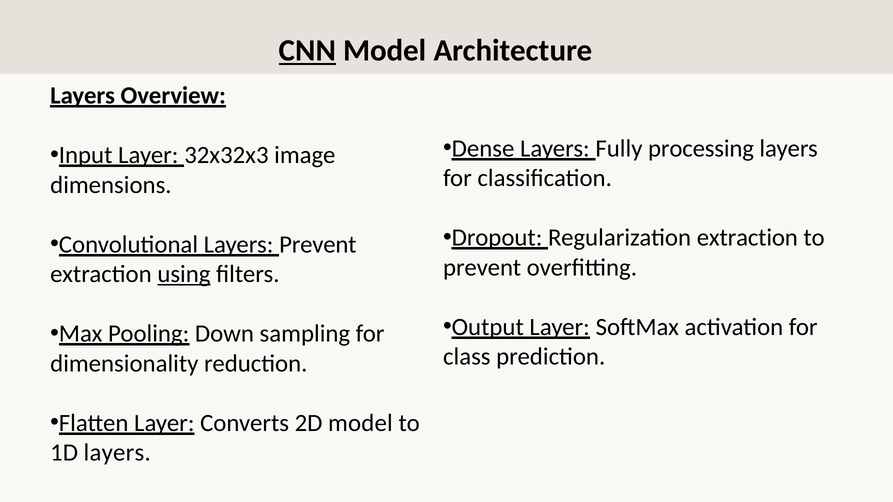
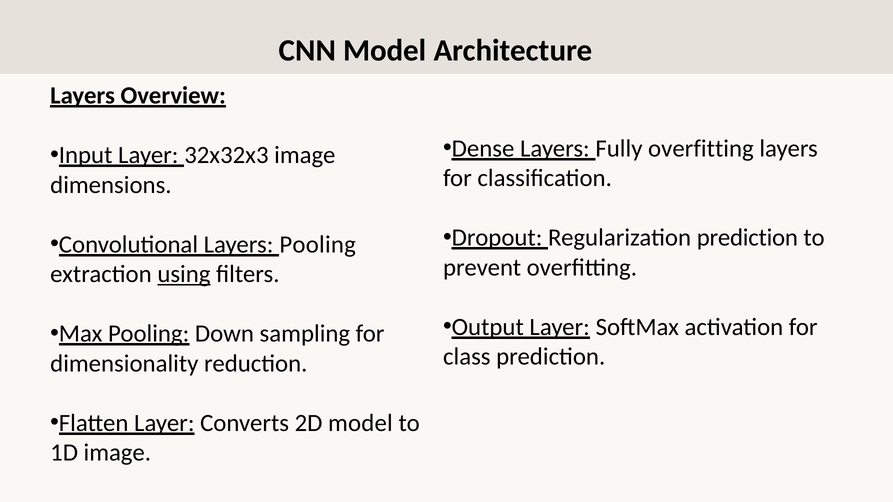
CNN underline: present -> none (307, 51)
Fully processing: processing -> overfitting (701, 149)
Regularization extraction: extraction -> prediction (747, 238)
Prevent: Prevent -> Pooling (318, 245)
1D layers: layers -> image (117, 453)
